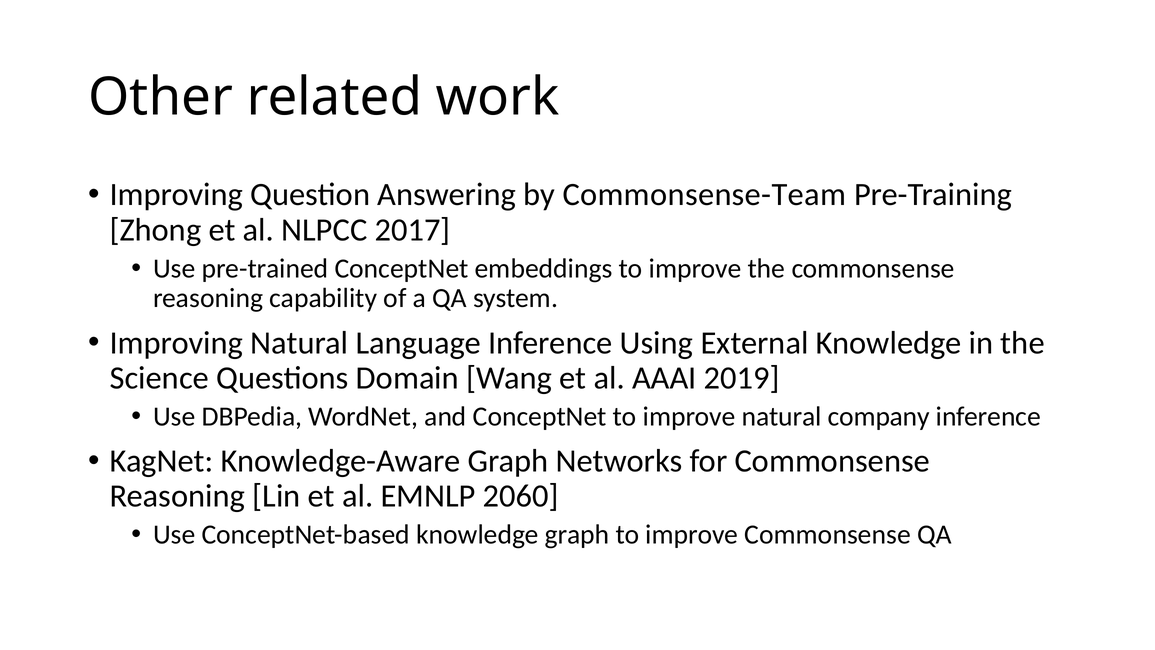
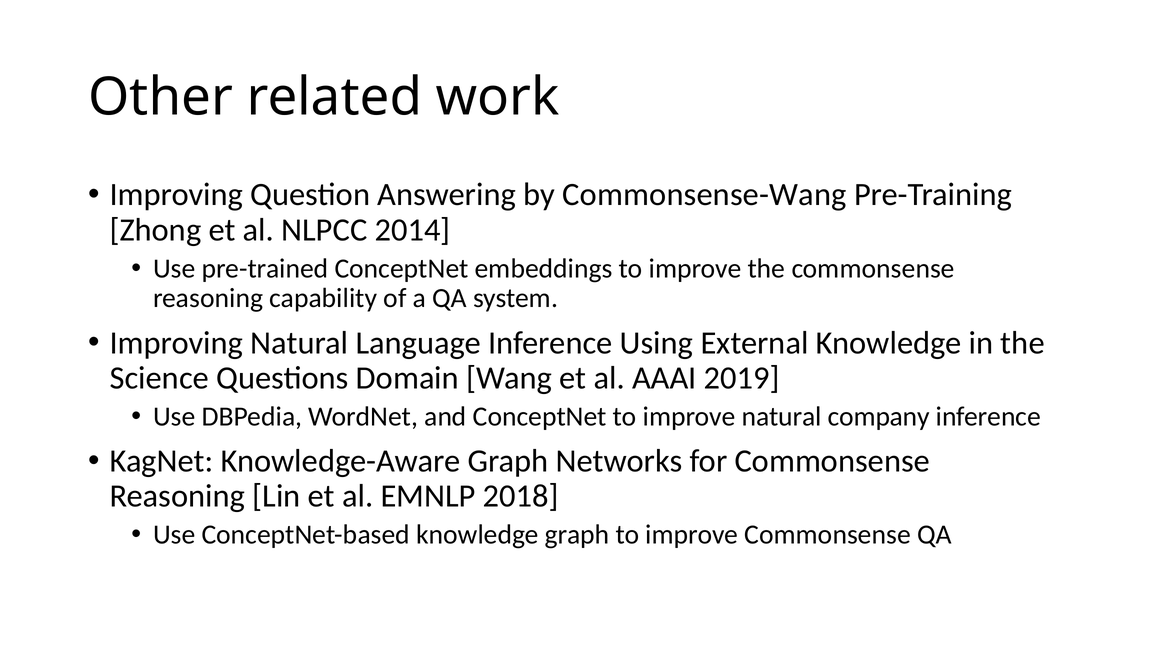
Commonsense-Team: Commonsense-Team -> Commonsense-Wang (704, 195)
2017: 2017 -> 2014 (413, 230)
2060: 2060 -> 2018 (521, 496)
